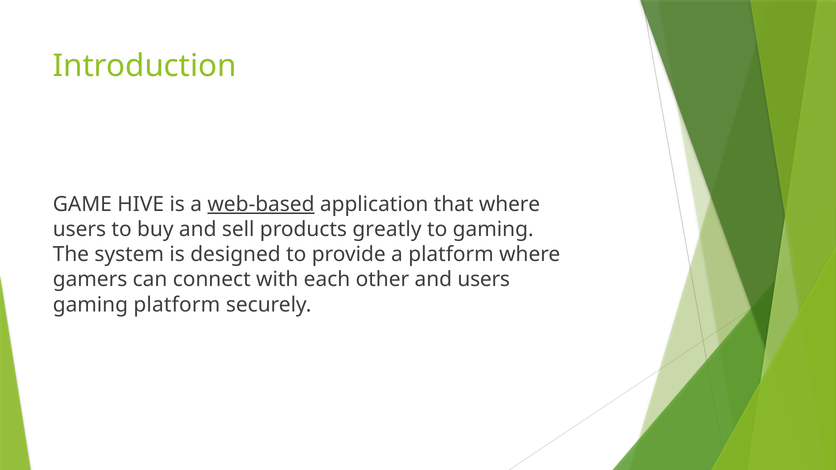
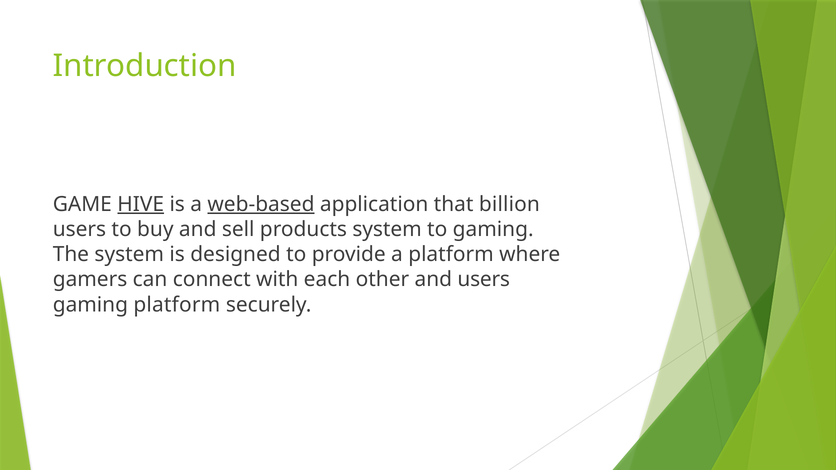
HIVE underline: none -> present (141, 204)
that where: where -> billion (509, 204)
products greatly: greatly -> system (387, 230)
